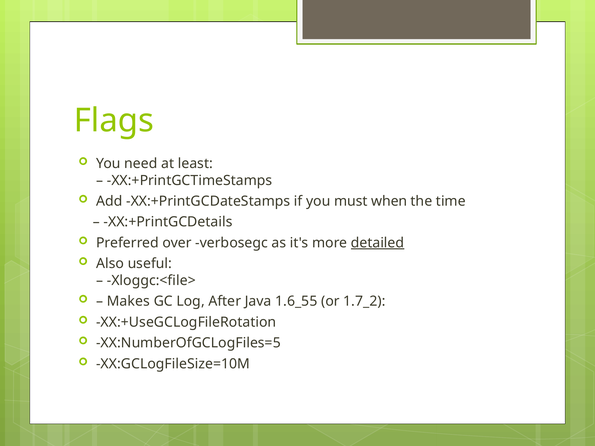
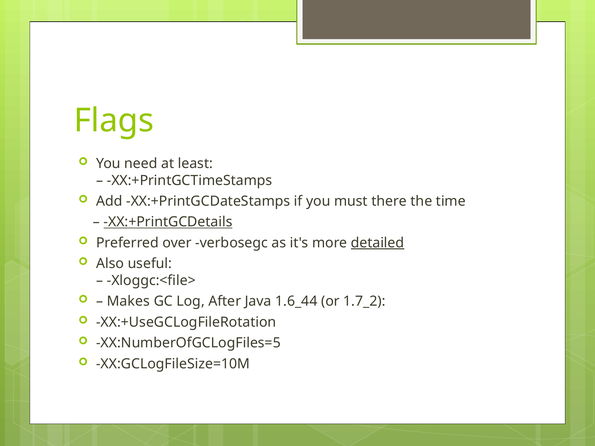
when: when -> there (389, 201)
XX:+PrintGCDetails underline: none -> present (168, 222)
1.6_55: 1.6_55 -> 1.6_44 (296, 301)
